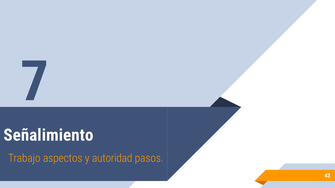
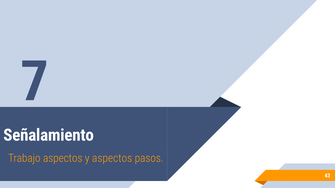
Señalimiento: Señalimiento -> Señalamiento (49, 135)
y autoridad: autoridad -> aspectos (112, 158)
